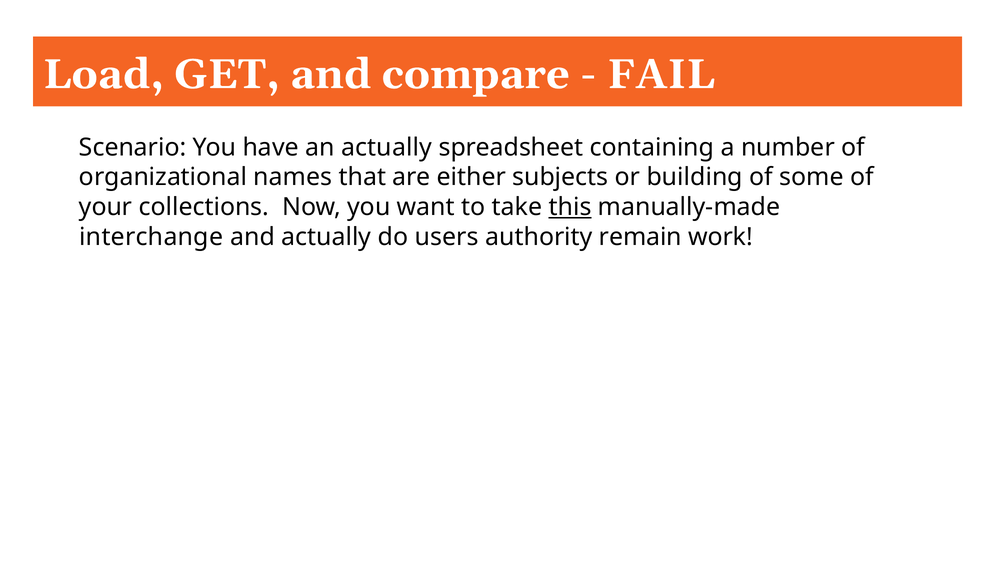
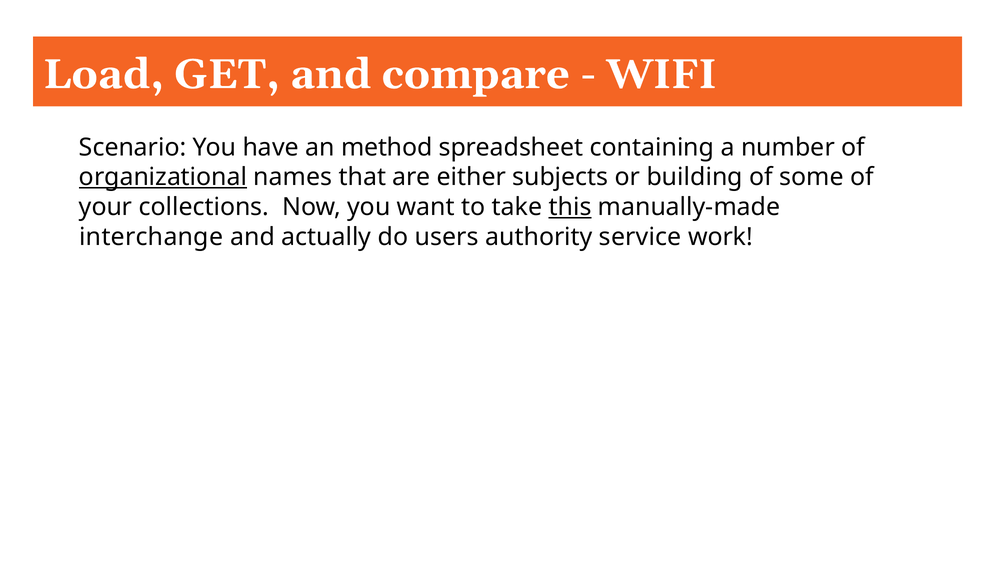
FAIL: FAIL -> WIFI (662, 74)
an actually: actually -> method (387, 147)
organizational underline: none -> present (163, 177)
remain: remain -> service (640, 237)
